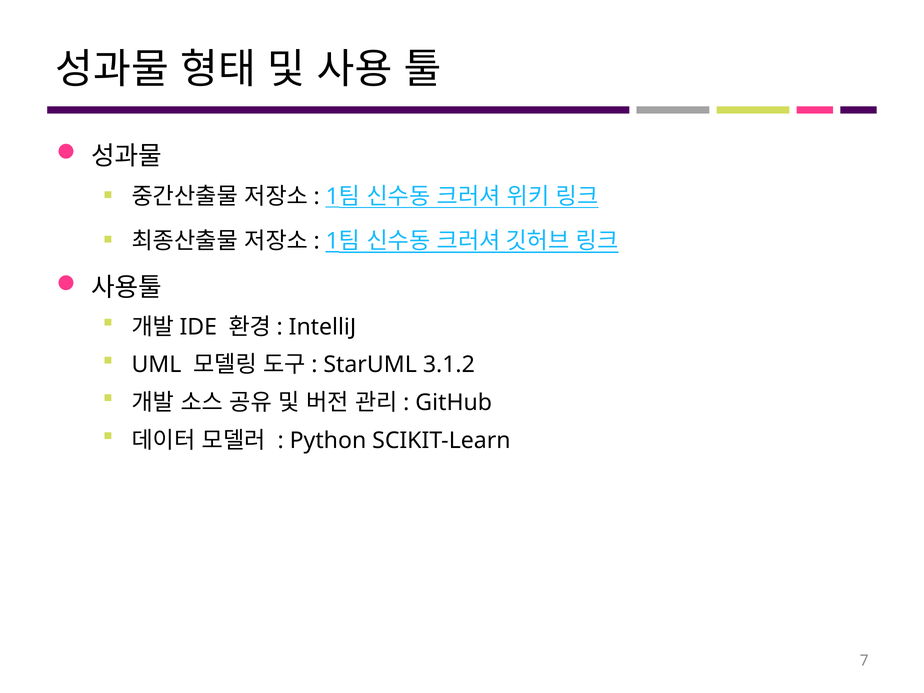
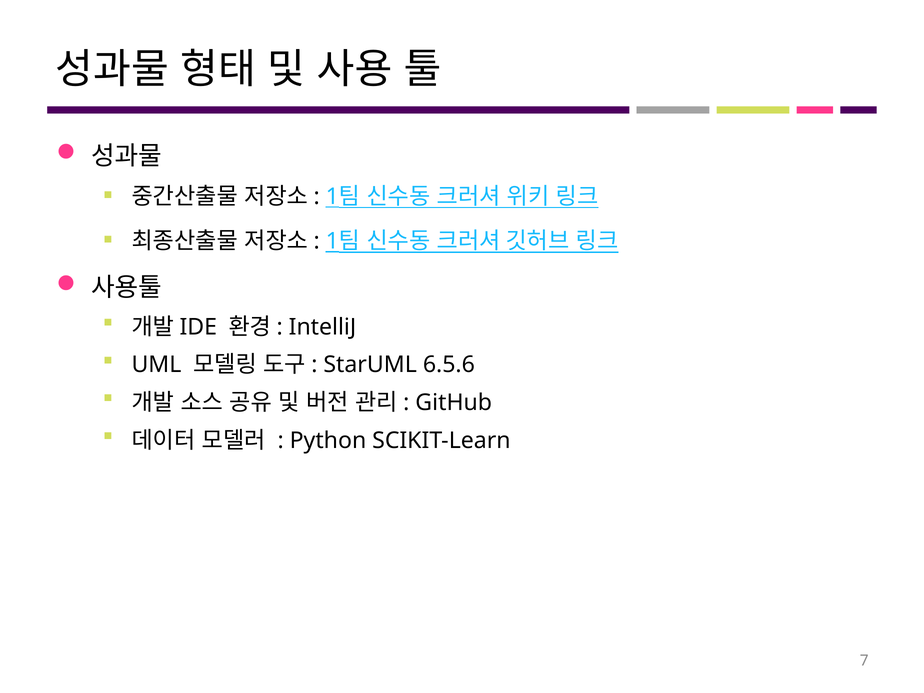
3.1.2: 3.1.2 -> 6.5.6 (449, 365)
